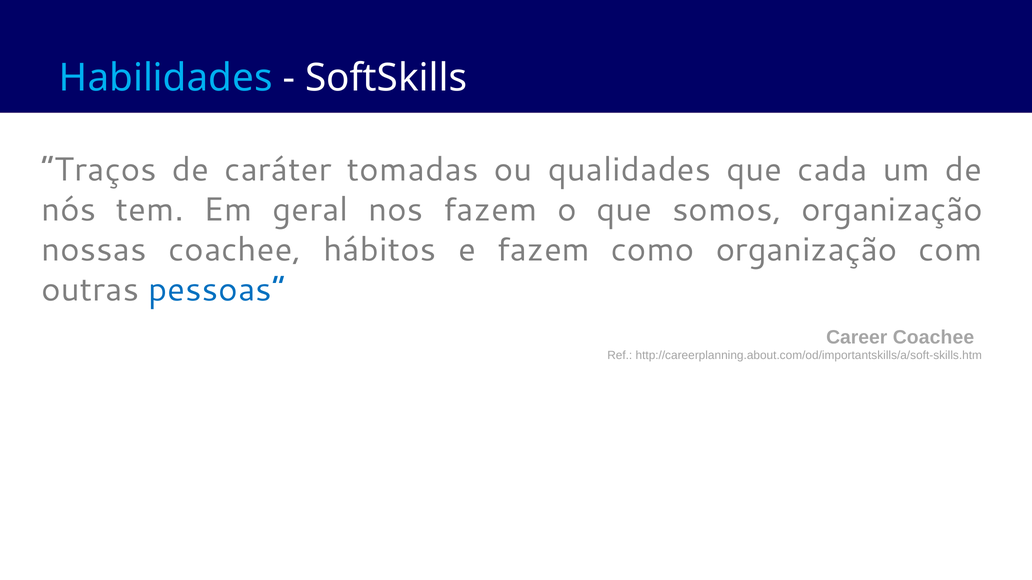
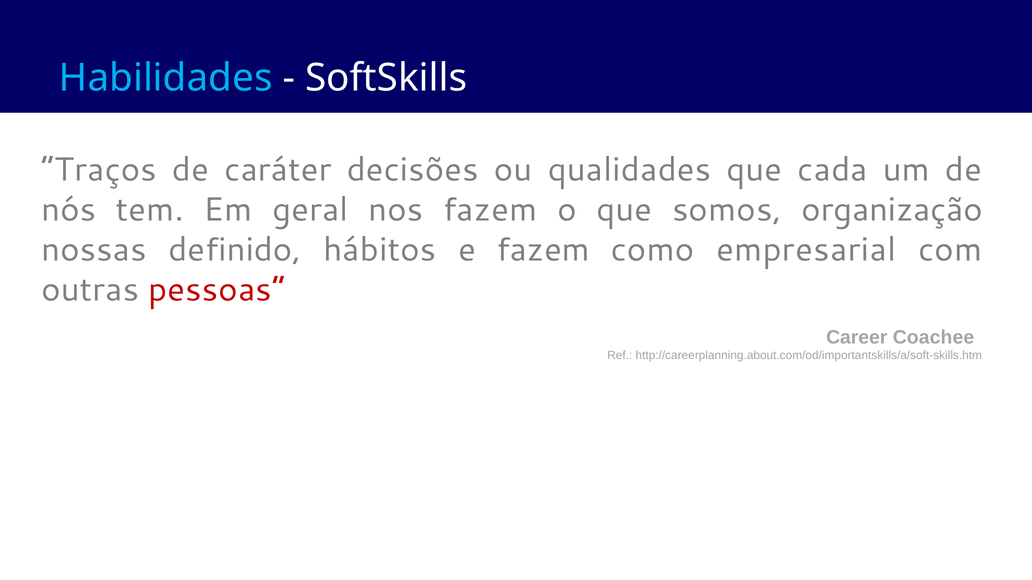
tomadas: tomadas -> decisões (413, 170)
nossas coachee: coachee -> definido (235, 250)
como organização: organização -> empresarial (806, 250)
pessoas colour: blue -> red (217, 290)
